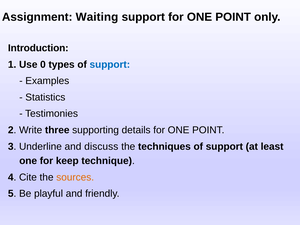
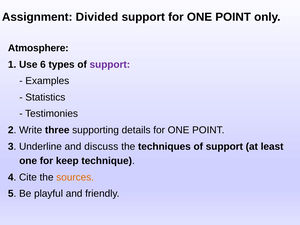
Waiting: Waiting -> Divided (97, 17)
Introduction: Introduction -> Atmosphere (38, 48)
0: 0 -> 6 (43, 64)
support colour: blue -> purple (110, 64)
